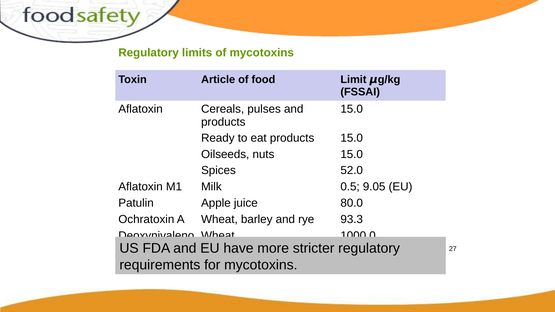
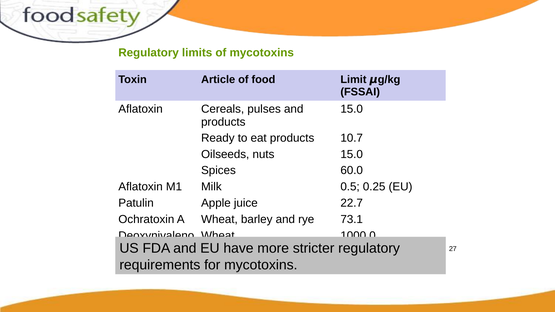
eat products 15.0: 15.0 -> 10.7 (352, 138)
52.0: 52.0 -> 60.0 (352, 171)
9.05: 9.05 -> 0.25 (374, 187)
80.0: 80.0 -> 22.7 (352, 203)
93.3: 93.3 -> 73.1 (352, 219)
